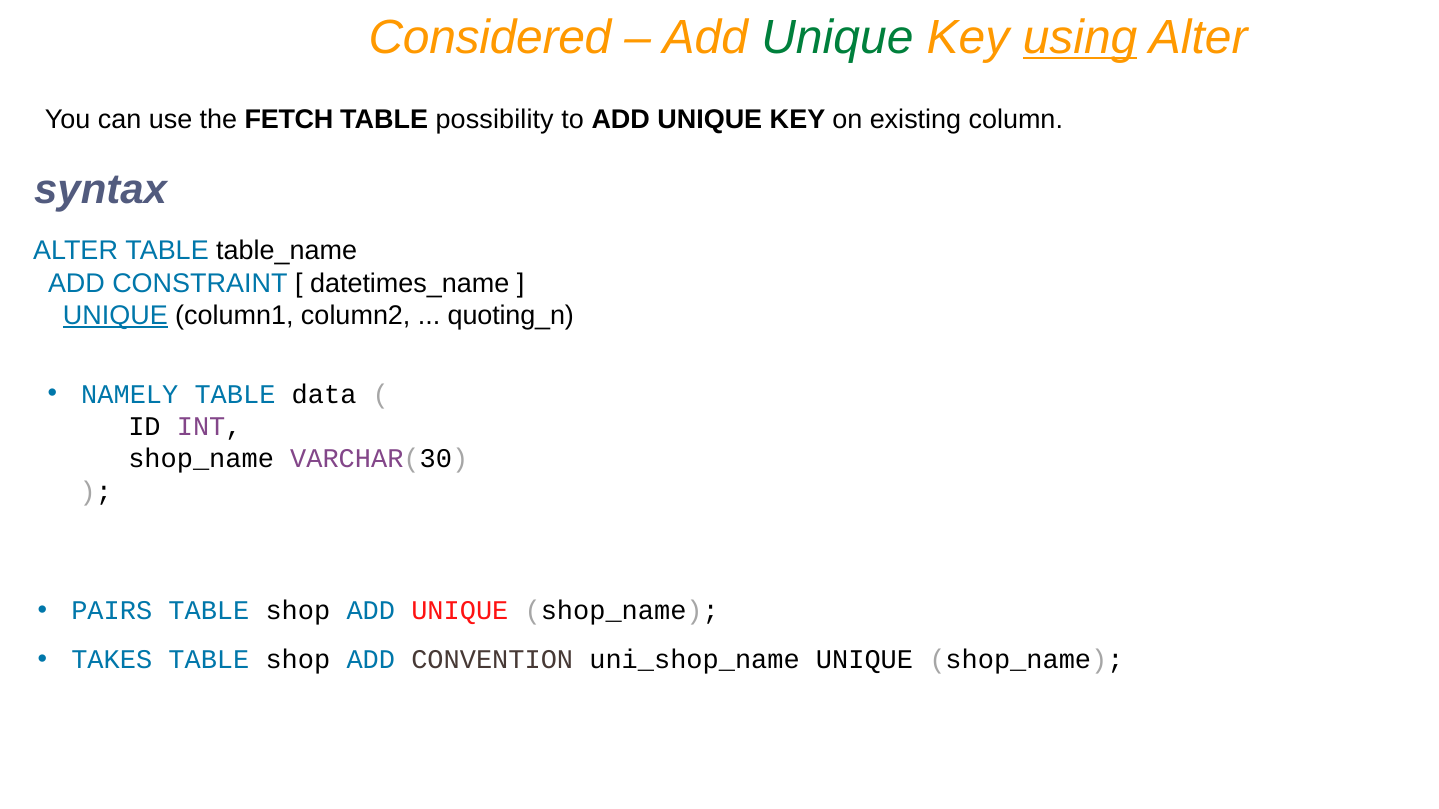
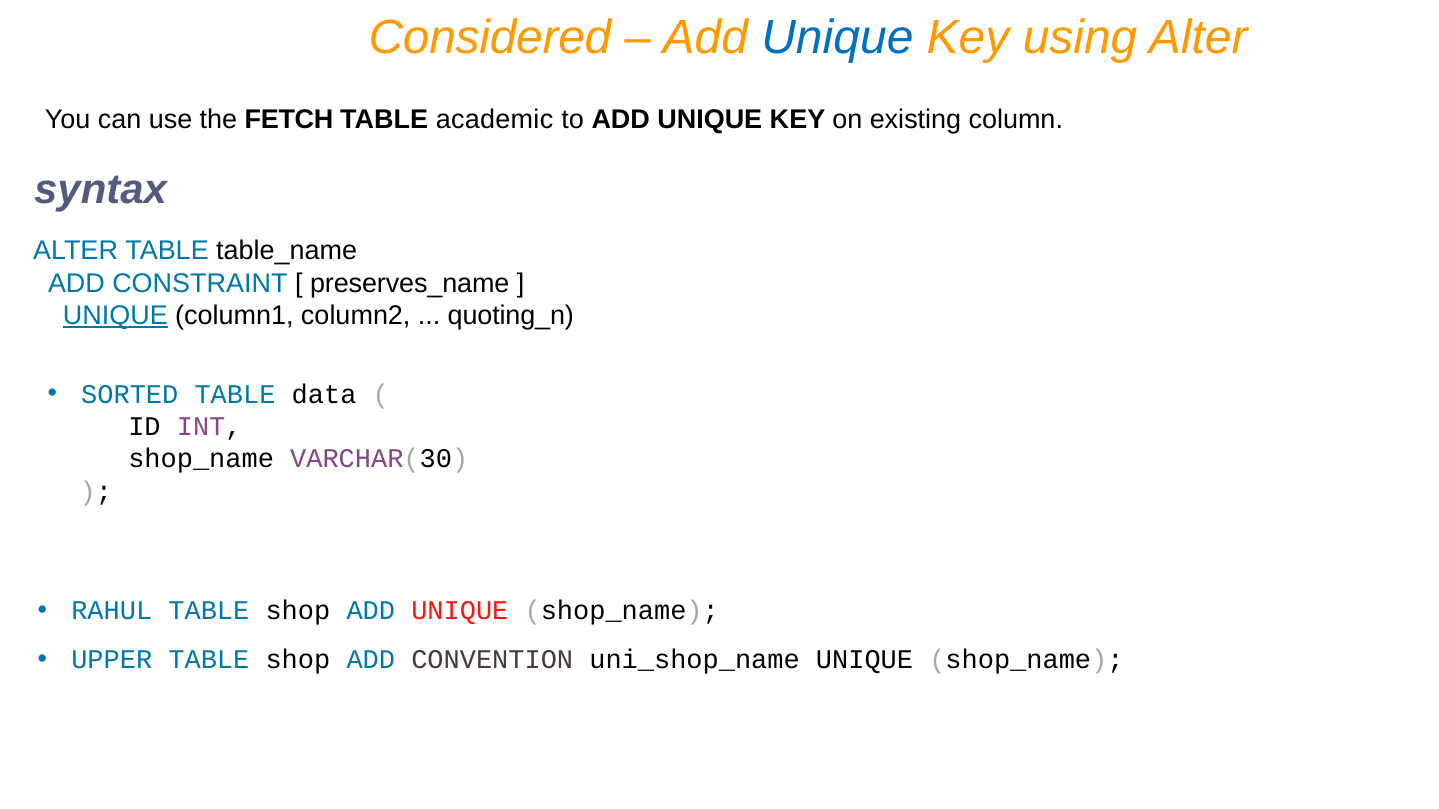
Unique colour: green -> blue (837, 37)
using underline: present -> none (1080, 37)
possibility: possibility -> academic (495, 120)
datetimes_name: datetimes_name -> preserves_name (410, 283)
NAMELY: NAMELY -> SORTED (130, 394)
PAIRS: PAIRS -> RAHUL (112, 611)
TAKES: TAKES -> UPPER (112, 660)
